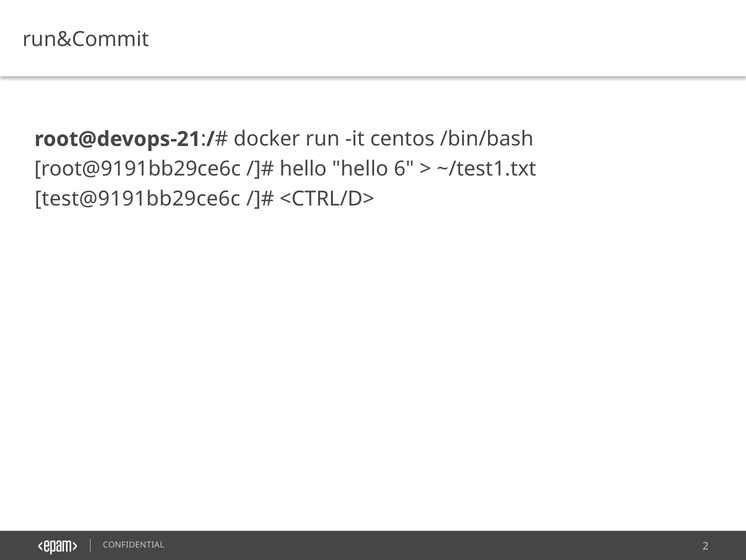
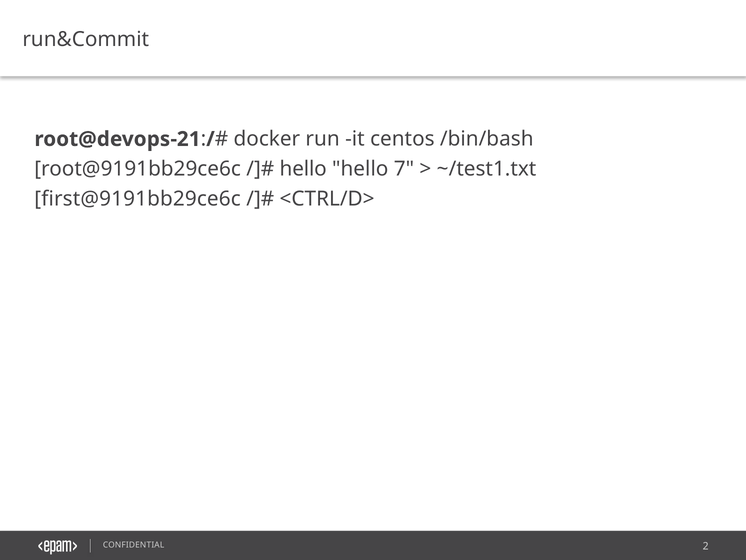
6: 6 -> 7 (404, 169)
test@9191bb29ce6c: test@9191bb29ce6c -> first@9191bb29ce6c (138, 199)
